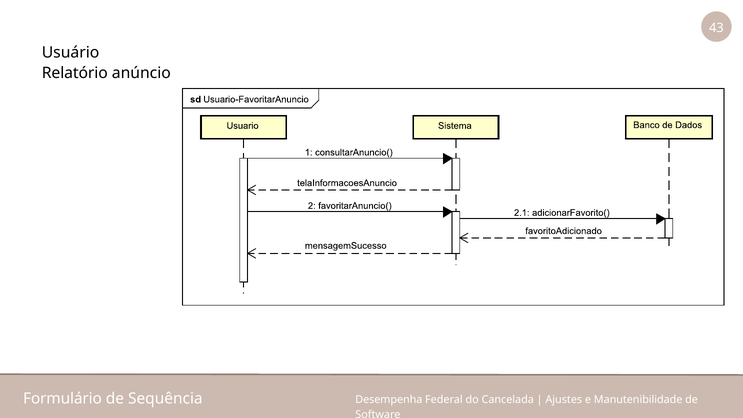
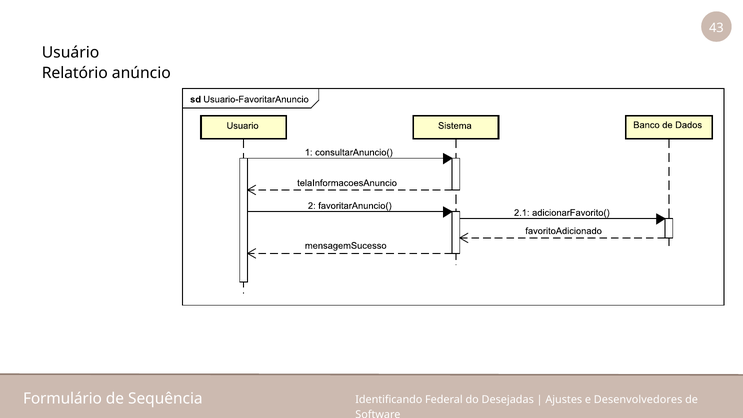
Desempenha: Desempenha -> Identificando (389, 399)
Cancelada: Cancelada -> Desejadas (508, 399)
Manutenibilidade: Manutenibilidade -> Desenvolvedores (638, 399)
